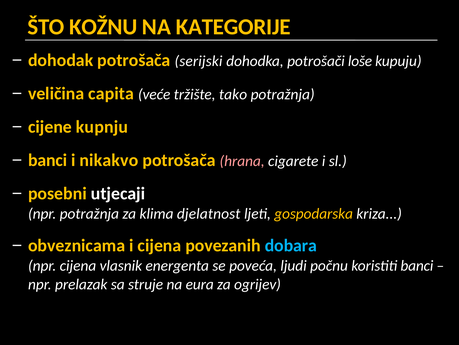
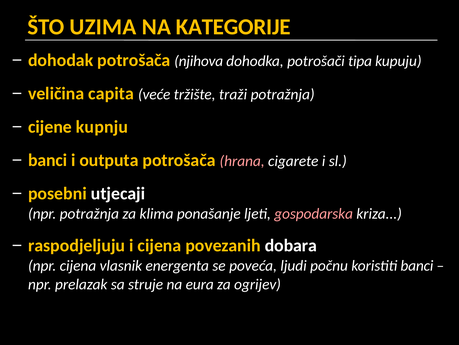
KOŽNU: KOŽNU -> UZIMA (103, 27)
serijski: serijski -> njihova (199, 61)
loše: loše -> tipa (360, 61)
tako: tako -> traži (233, 94)
nikakvo: nikakvo -> outputa (109, 160)
djelatnost: djelatnost -> ponašanje (209, 213)
gospodarska colour: yellow -> pink (314, 213)
obveznicama: obveznicama -> raspodjeljuju (77, 245)
dobara colour: light blue -> white (291, 245)
